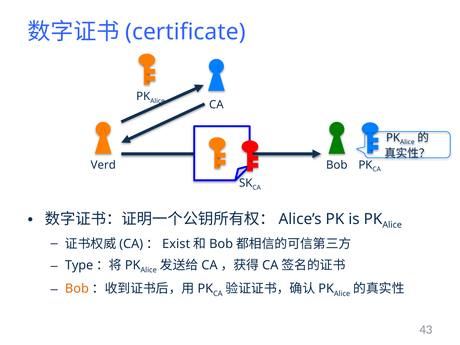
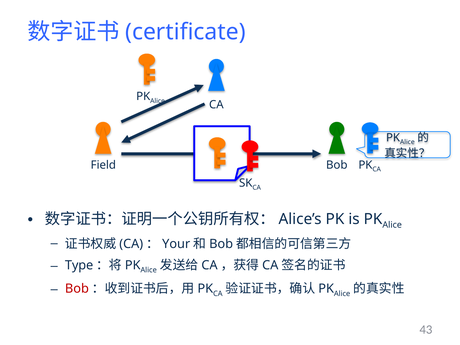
Verd: Verd -> Field (103, 165)
Exist: Exist -> Your (176, 244)
Bob colour: orange -> red (77, 289)
